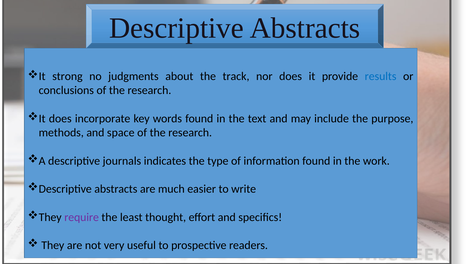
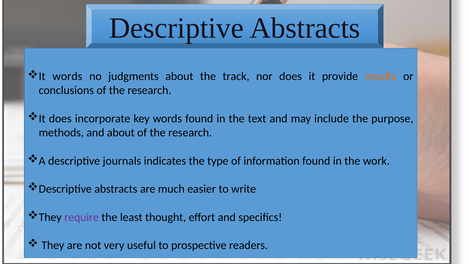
It strong: strong -> words (67, 76)
results colour: blue -> orange (381, 76)
and space: space -> about (121, 133)
